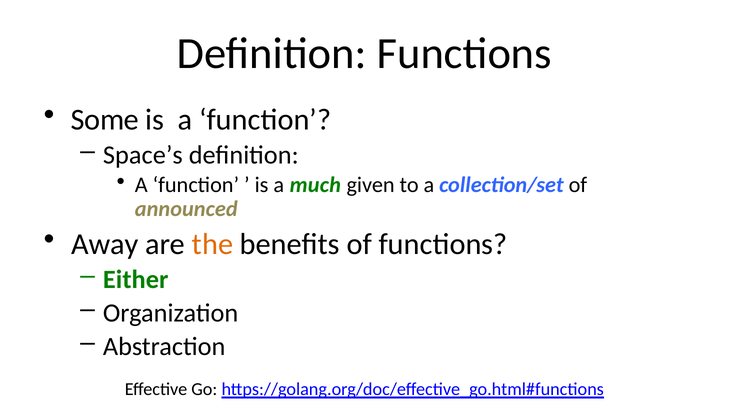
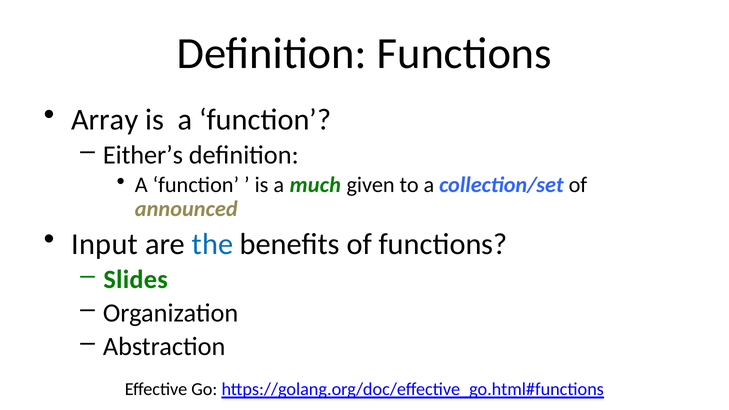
Some: Some -> Array (105, 120)
Space’s: Space’s -> Either’s (143, 155)
Away: Away -> Input (105, 244)
the colour: orange -> blue (212, 244)
Either: Either -> Slides (136, 279)
